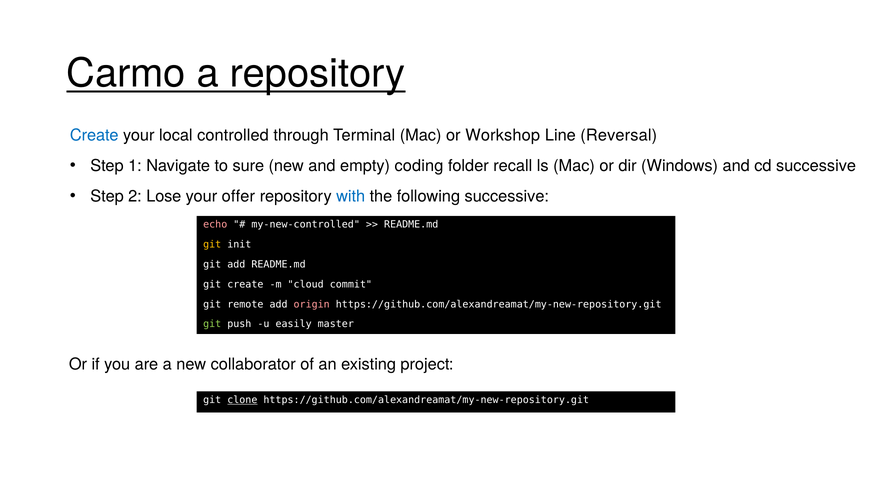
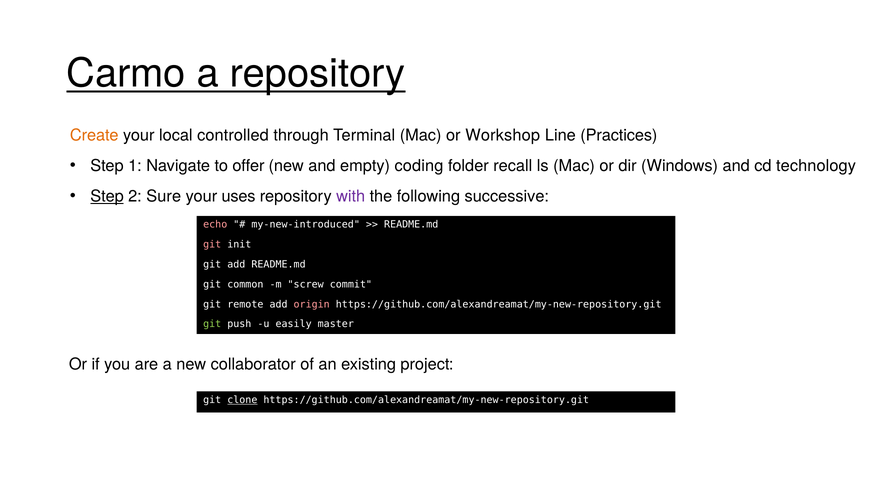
Create colour: blue -> orange (94, 135)
Reversal: Reversal -> Practices (619, 135)
sure: sure -> offer (248, 166)
cd successive: successive -> technology (816, 166)
Step underline: none -> present (107, 196)
Lose: Lose -> Sure (164, 196)
offer: offer -> uses (239, 196)
with colour: blue -> purple (351, 196)
my-new-controlled: my-new-controlled -> my-new-introduced (306, 224)
git colour: yellow -> pink (212, 244)
git create: create -> common (245, 284)
cloud: cloud -> screw (306, 284)
